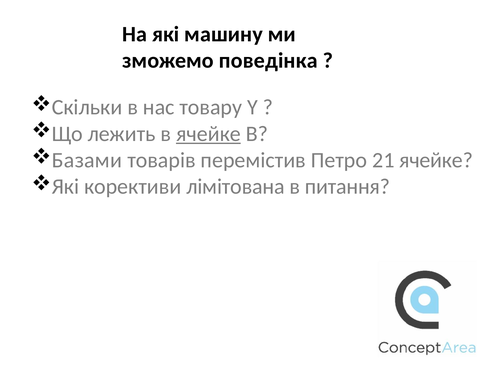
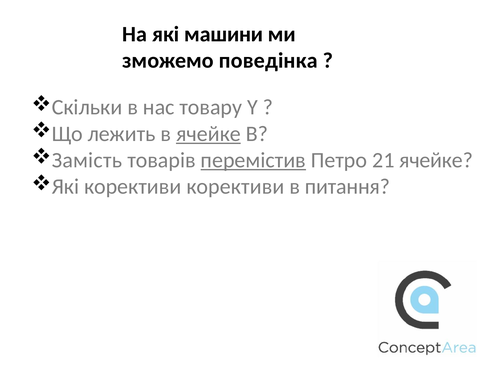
машину: машину -> машини (224, 34)
Базами: Базами -> Замість (87, 160)
перемістив underline: none -> present (253, 160)
корективи лімітована: лімітована -> корективи (235, 187)
